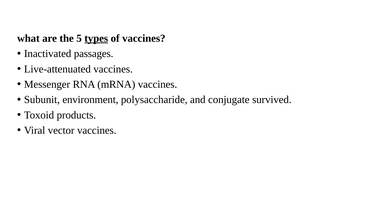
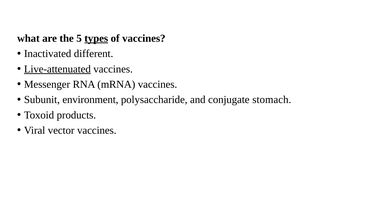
passages: passages -> different (94, 54)
Live-attenuated underline: none -> present (57, 69)
survived: survived -> stomach (272, 100)
